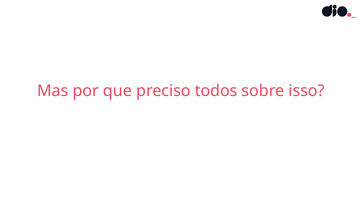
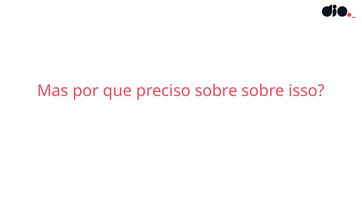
preciso todos: todos -> sobre (216, 91)
